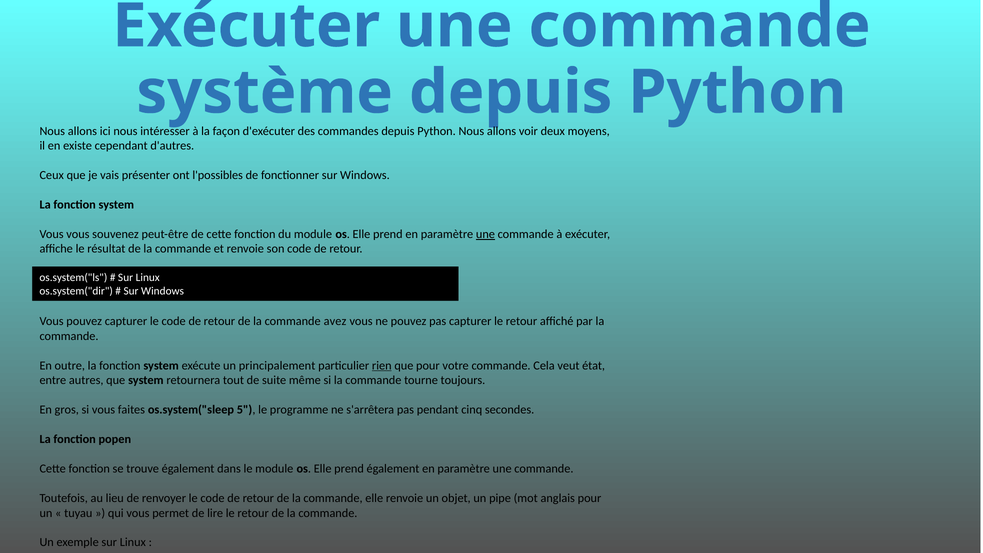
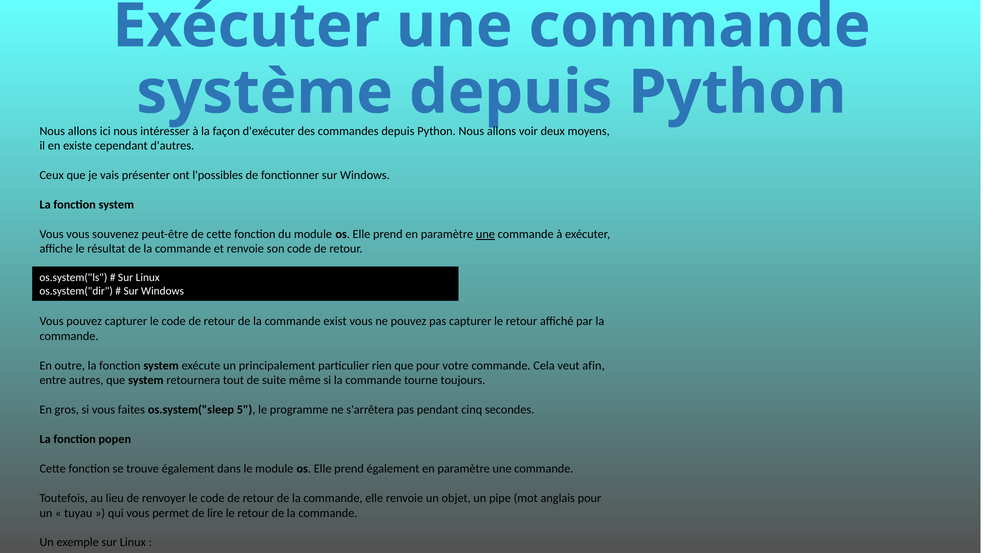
avez: avez -> exist (335, 321)
rien underline: present -> none (382, 365)
état: état -> afin (593, 365)
